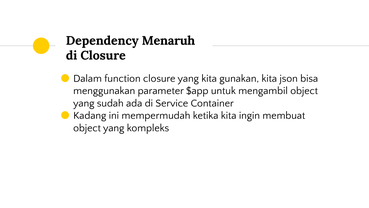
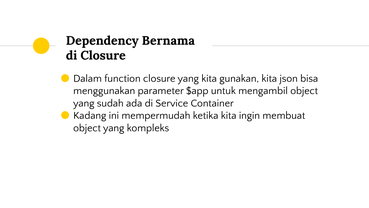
Menaruh: Menaruh -> Bernama (168, 41)
